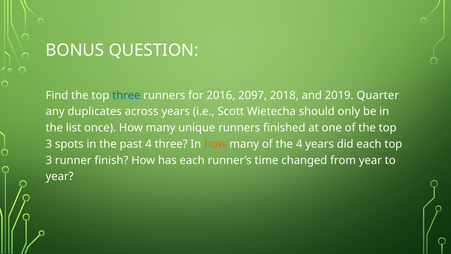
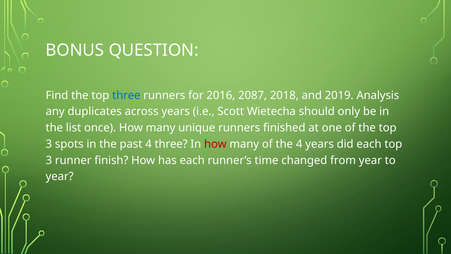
2097: 2097 -> 2087 (253, 95)
Quarter: Quarter -> Analysis (378, 95)
how colour: orange -> red (215, 144)
